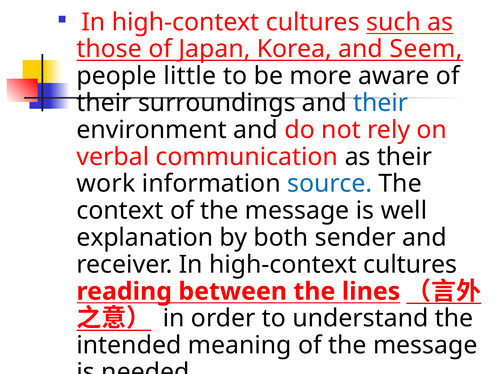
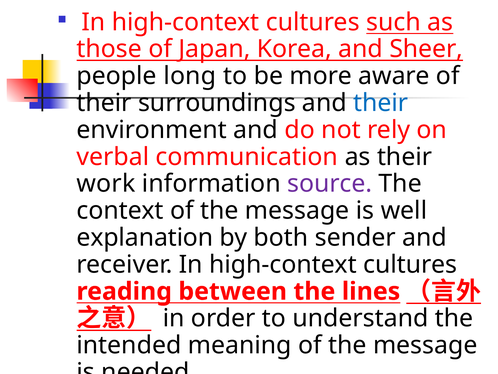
Seem: Seem -> Sheer (426, 49)
little: little -> long (190, 76)
source colour: blue -> purple (330, 183)
